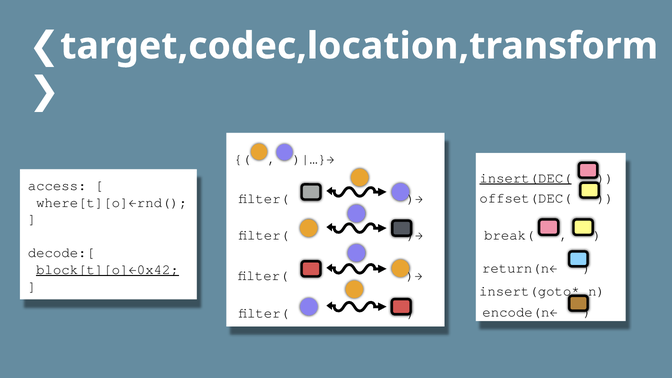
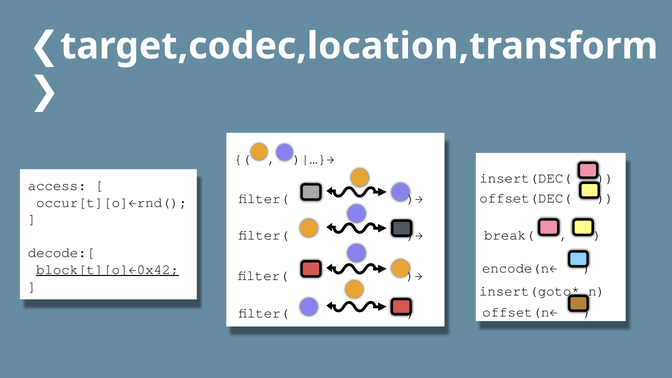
insert(DEC( underline: present -> none (526, 178)
where[t][o]←rnd(: where[t][o]←rnd( -> occur[t][o]←rnd( (112, 202)
return(n←: return(n← -> encode(n← (520, 268)
encode(n←: encode(n← -> offset(n← (520, 312)
